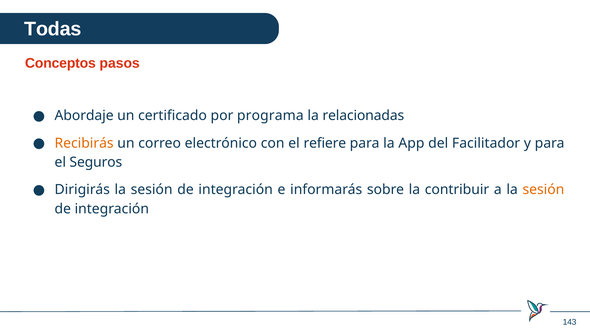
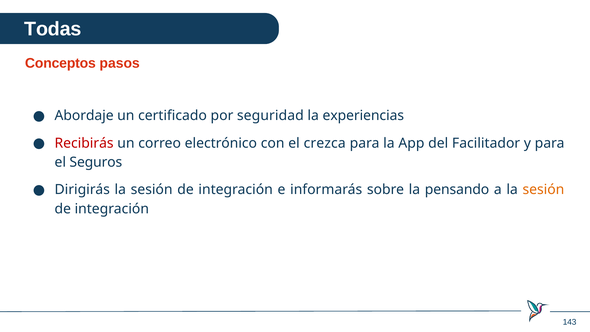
programa: programa -> seguridad (270, 116)
relacionadas: relacionadas -> experiencias (363, 116)
Recibirás colour: orange -> red (84, 143)
refiere: refiere -> crezca (325, 143)
contribuir: contribuir -> pensando (457, 190)
